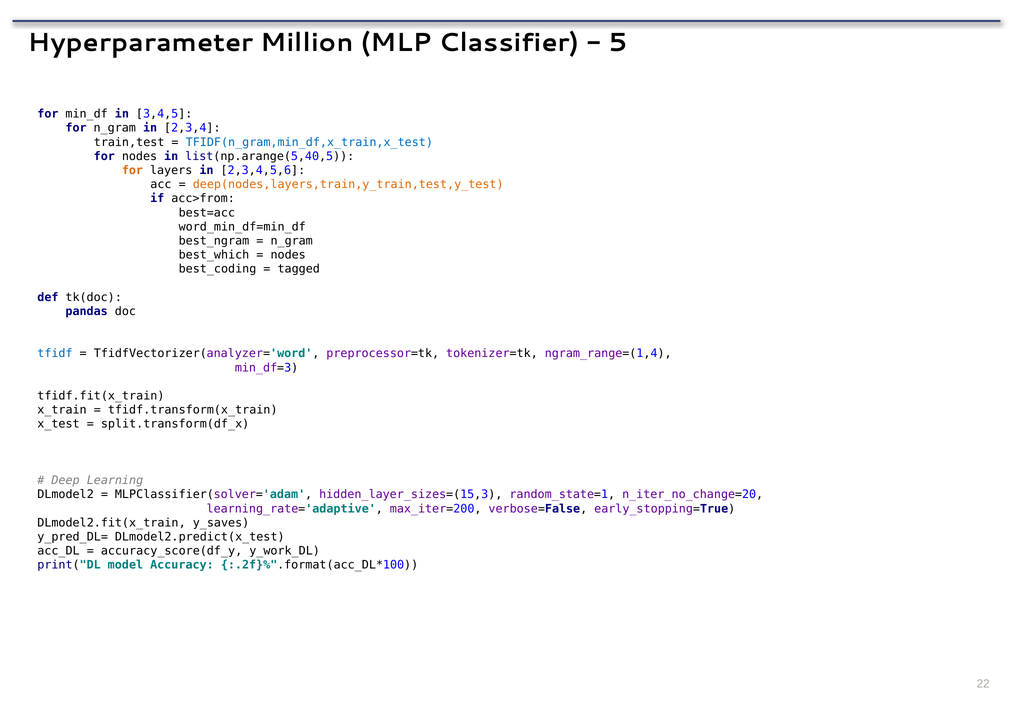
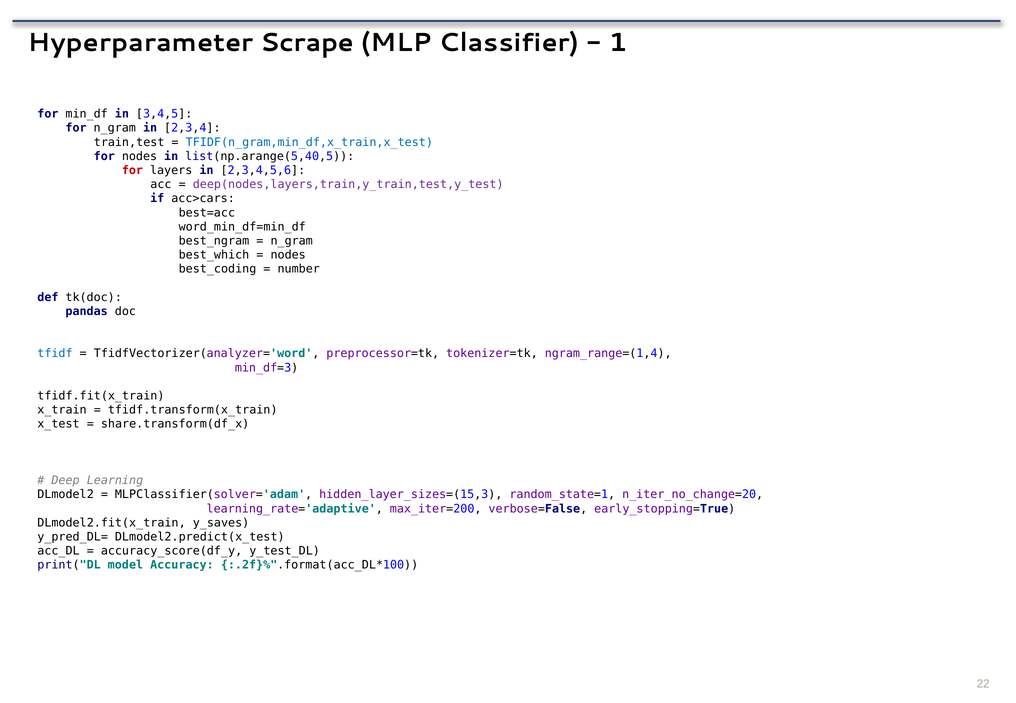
Million: Million -> Scrape (307, 43)
5: 5 -> 1 (618, 43)
for colour: orange -> red (132, 170)
deep(nodes,layers,train,y_train,test,y_test colour: orange -> purple (348, 185)
acc>from: acc>from -> acc>cars (203, 199)
tagged: tagged -> number (299, 269)
split.transform(df_x: split.transform(df_x -> share.transform(df_x (175, 424)
y_work_DL: y_work_DL -> y_test_DL (285, 551)
